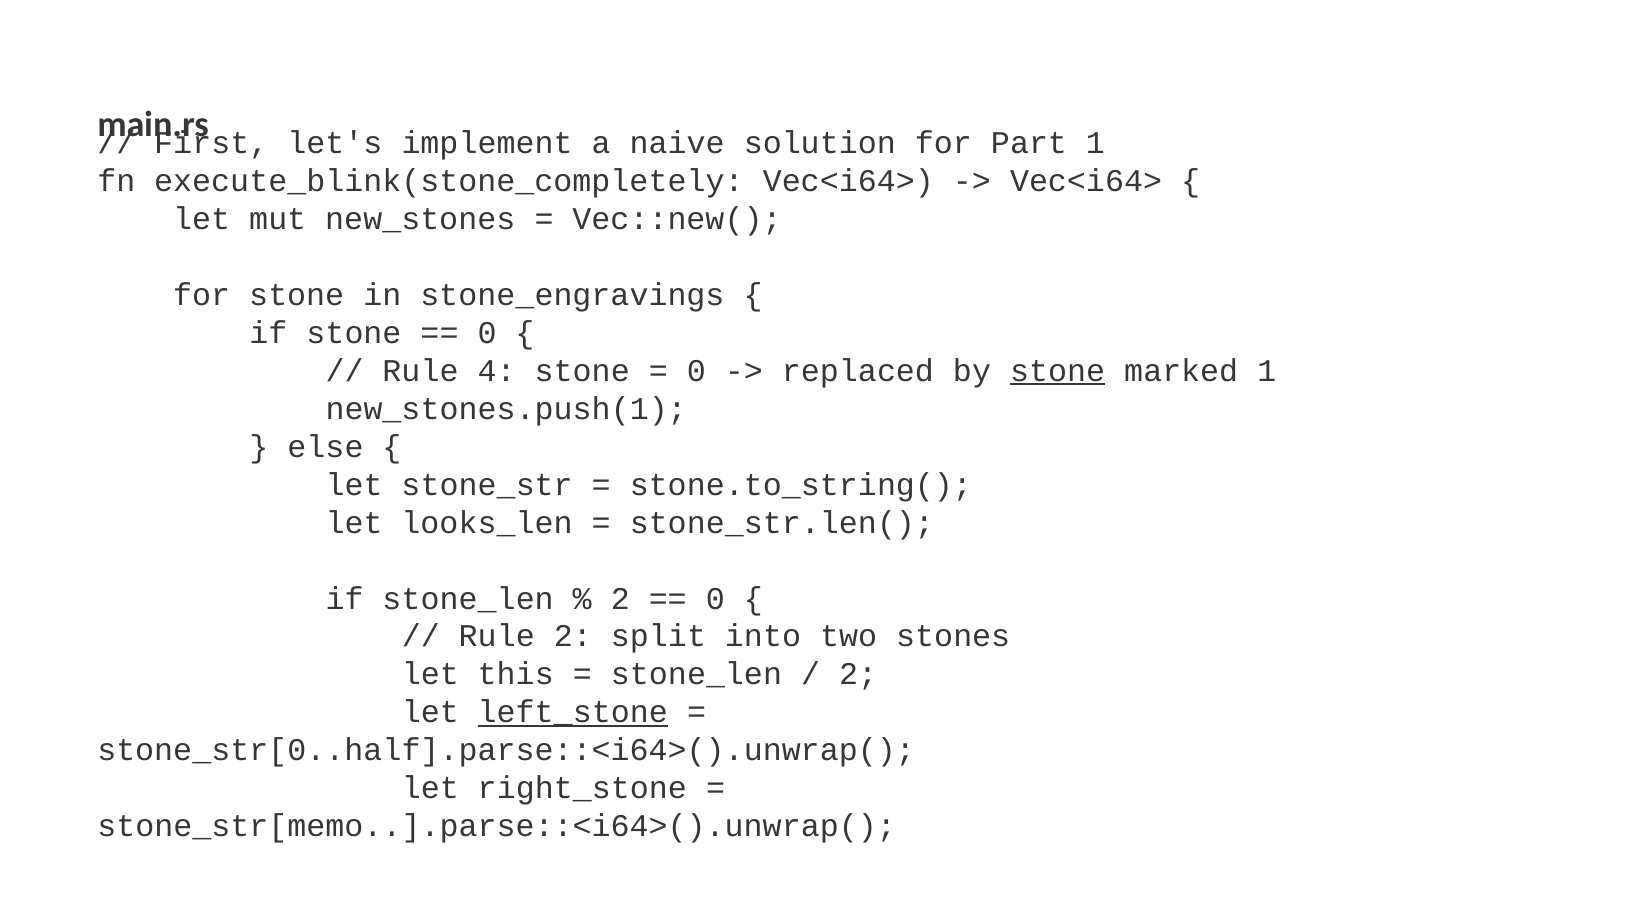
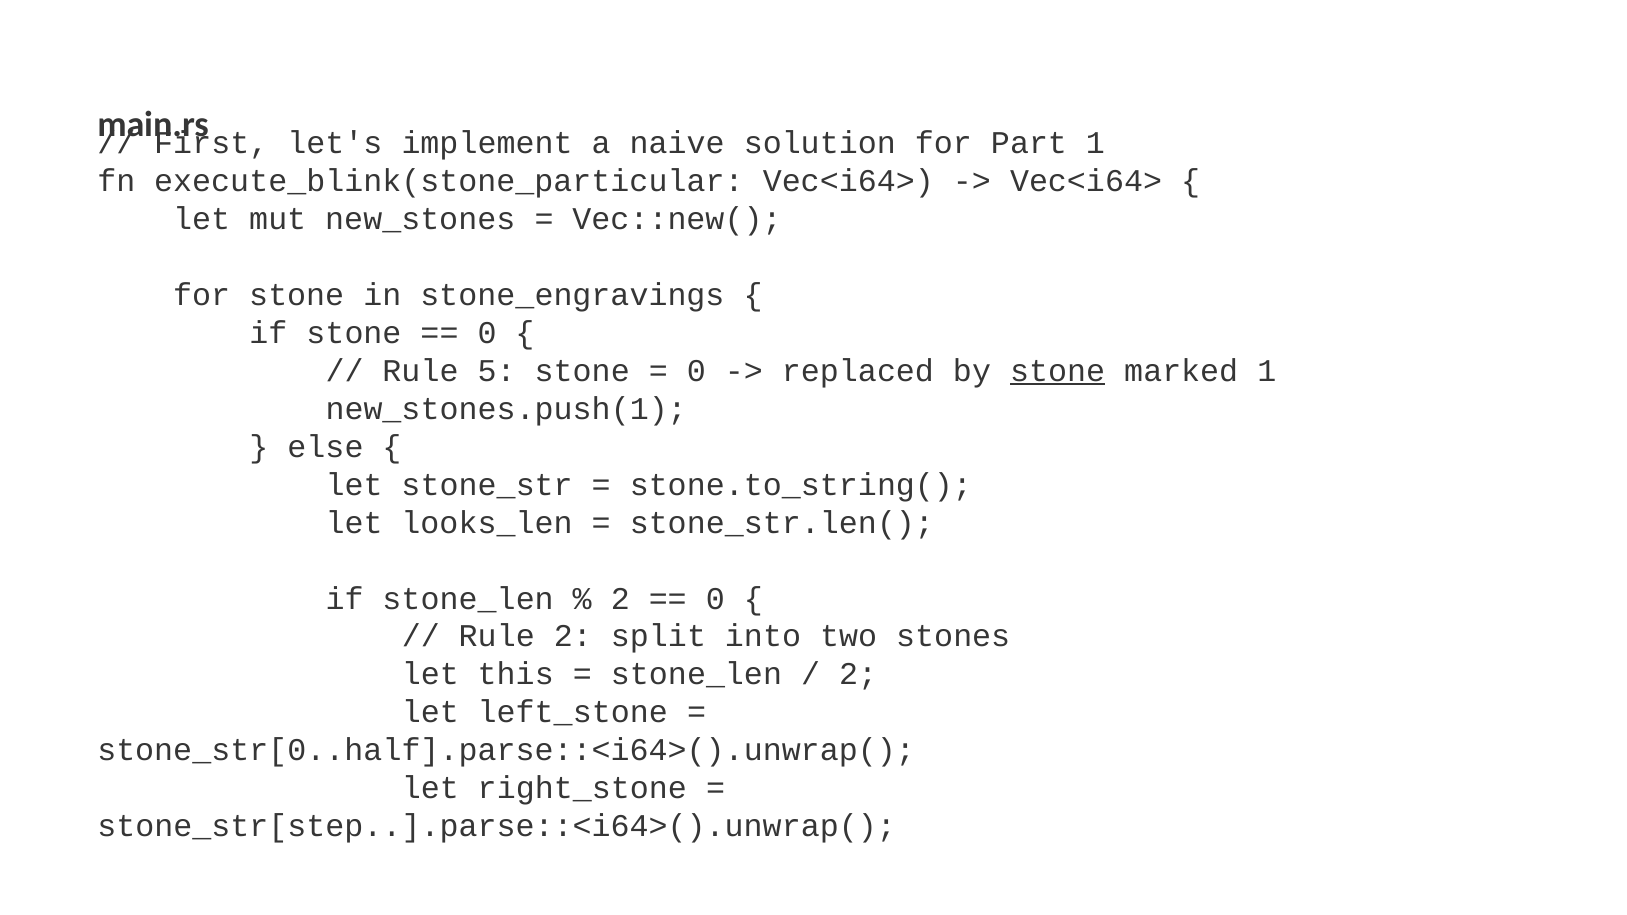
execute_blink(stone_completely: execute_blink(stone_completely -> execute_blink(stone_particular (449, 181)
4: 4 -> 5 (497, 371)
left_stone underline: present -> none (573, 713)
stone_str[memo..].parse::<i64>().unwrap(: stone_str[memo..].parse::<i64>().unwrap( -> stone_str[step..].parse::<i64>().unwrap( (497, 827)
